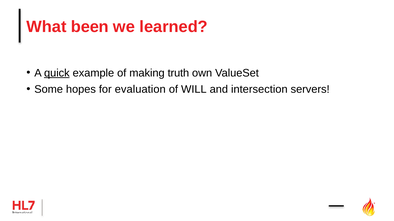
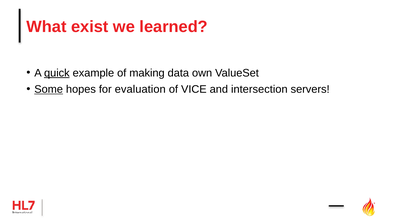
been: been -> exist (90, 27)
truth: truth -> data (178, 73)
Some underline: none -> present (49, 90)
WILL: WILL -> VICE (194, 90)
